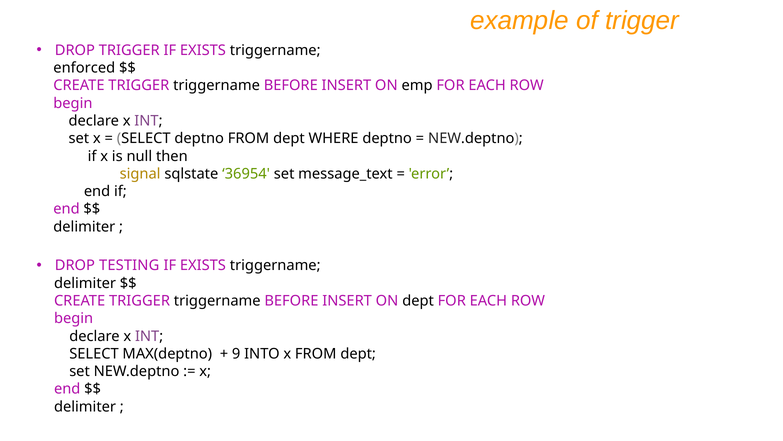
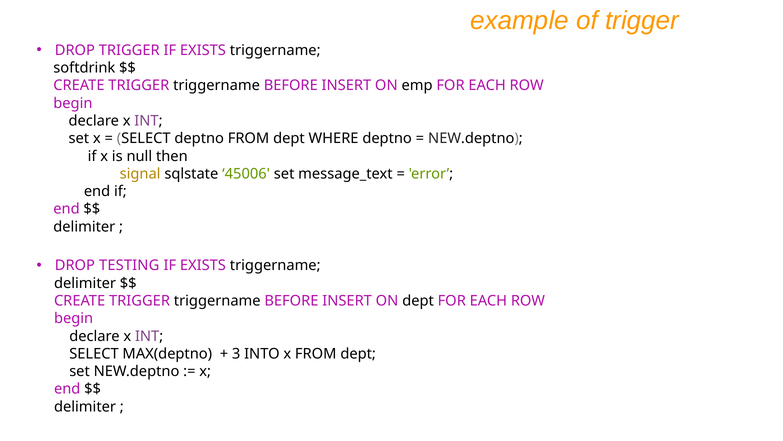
enforced: enforced -> softdrink (84, 68)
36954: 36954 -> 45006 (246, 174)
9: 9 -> 3 (236, 353)
